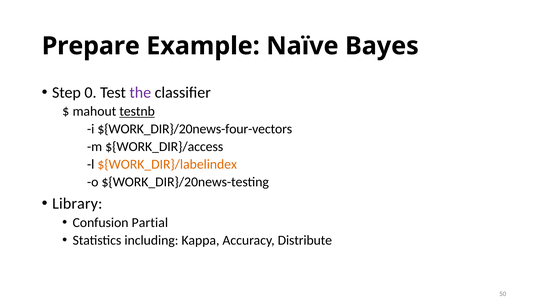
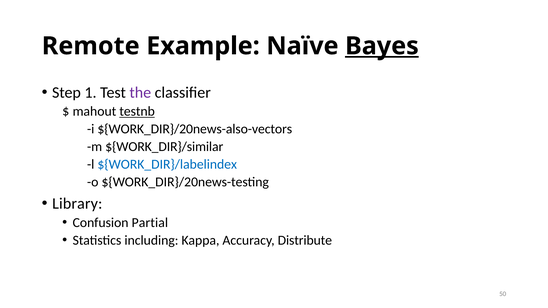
Prepare: Prepare -> Remote (91, 46)
Bayes underline: none -> present (382, 46)
0: 0 -> 1 (90, 93)
${WORK_DIR}/20news-four-vectors: ${WORK_DIR}/20news-four-vectors -> ${WORK_DIR}/20news-also-vectors (195, 129)
${WORK_DIR}/access: ${WORK_DIR}/access -> ${WORK_DIR}/similar (164, 147)
${WORK_DIR}/labelindex colour: orange -> blue (167, 164)
